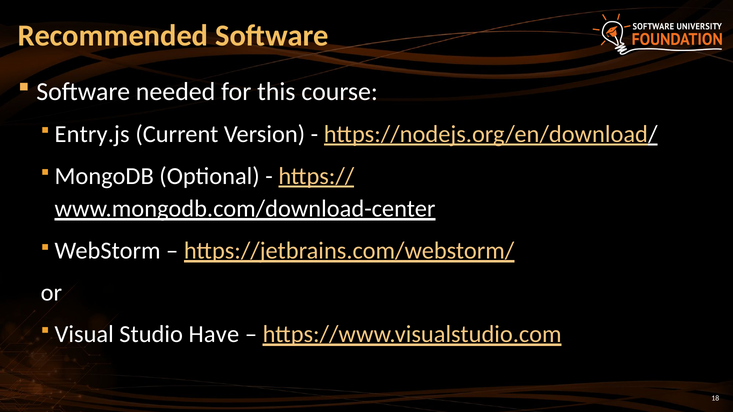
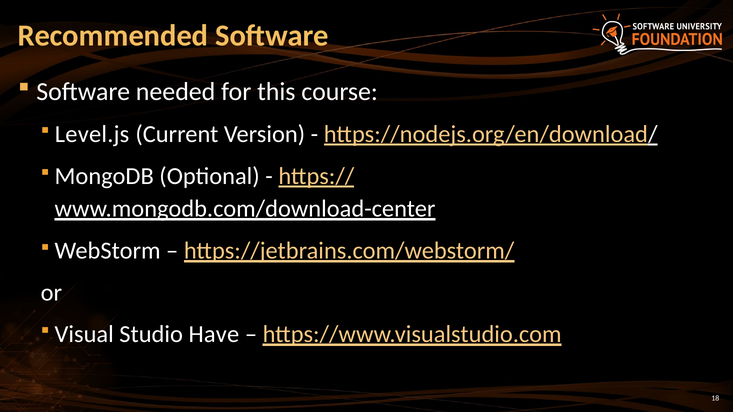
Entry.js: Entry.js -> Level.js (92, 134)
